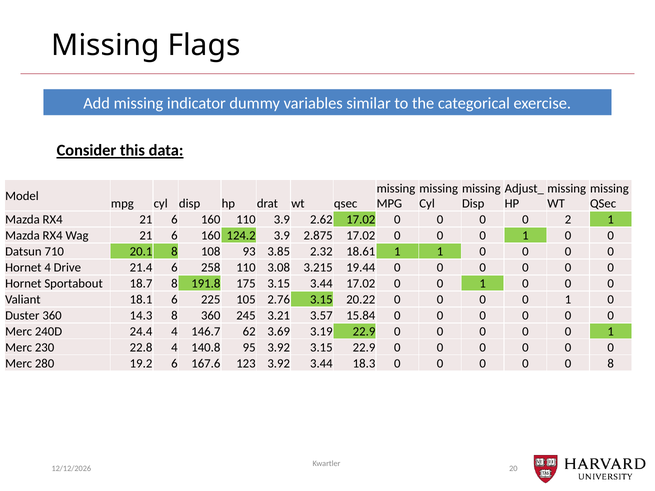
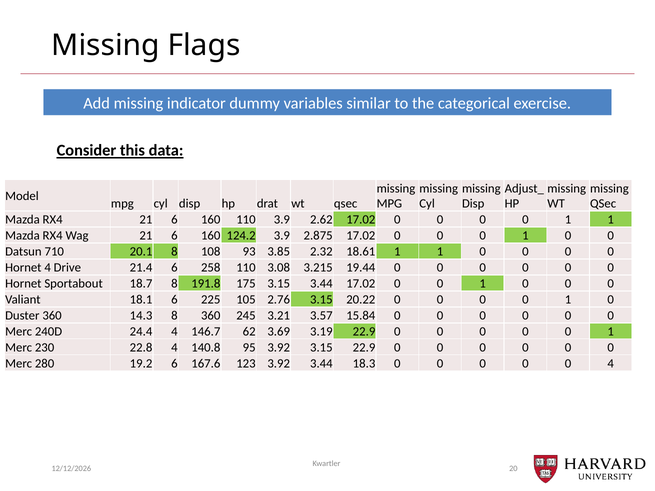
2: 2 -> 1 (568, 220)
0 8: 8 -> 4 (611, 364)
